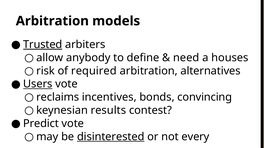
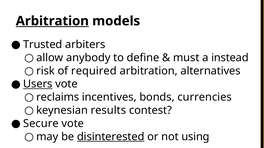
Arbitration underline: none -> present (52, 21)
Trusted underline: present -> none (43, 45)
need: need -> must (186, 58)
houses: houses -> instead (230, 58)
convincing: convincing -> currencies (205, 97)
Predict: Predict -> Secure (41, 124)
every: every -> using (196, 137)
